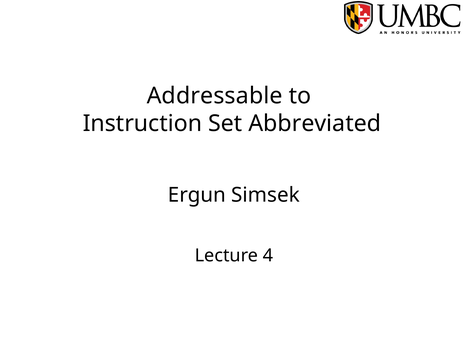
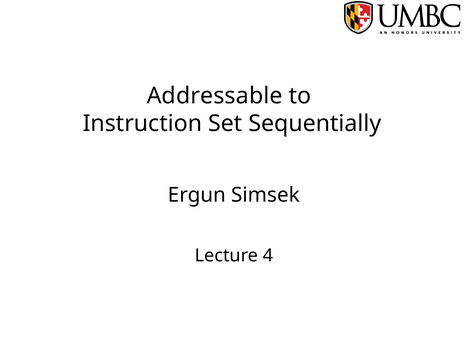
Abbreviated: Abbreviated -> Sequentially (315, 124)
